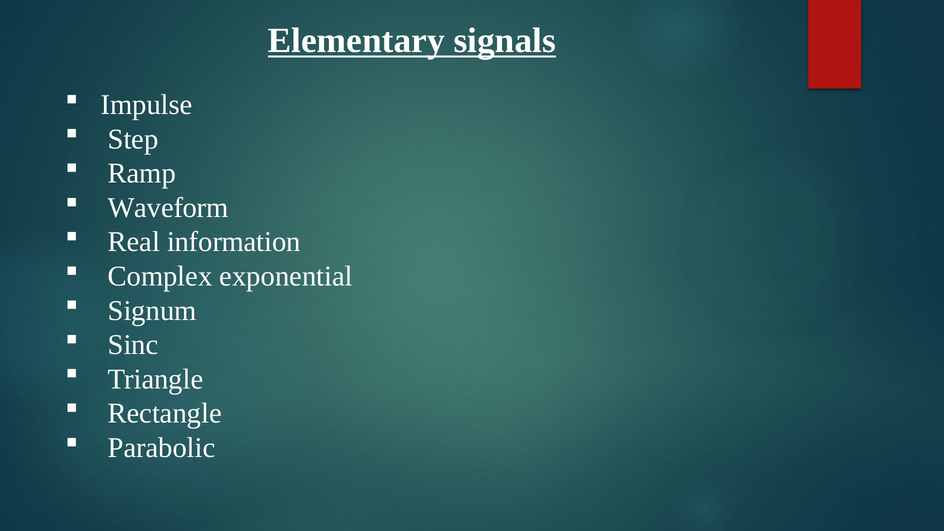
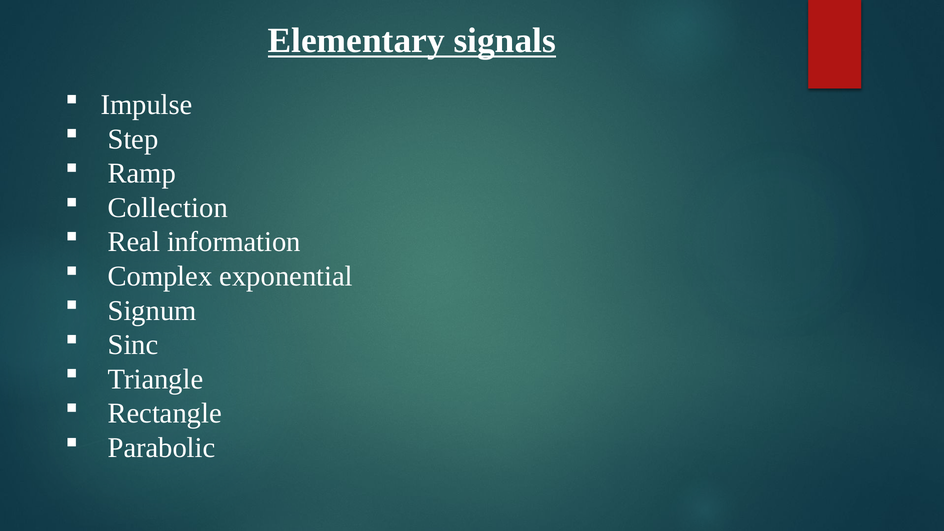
Waveform: Waveform -> Collection (168, 208)
